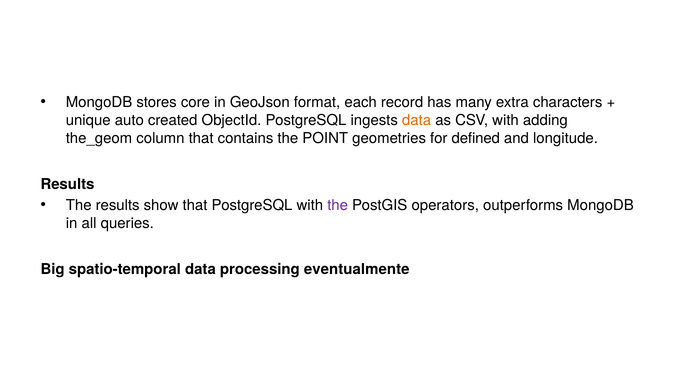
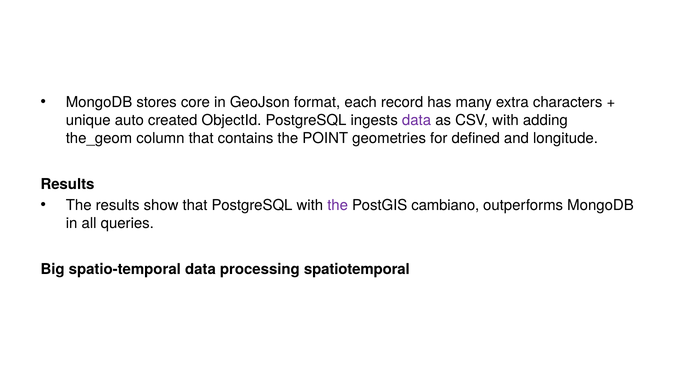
data colour: orange -> purple (417, 120)
operators: operators -> cambiano (445, 205)
eventualmente: eventualmente -> spatiotemporal (357, 269)
